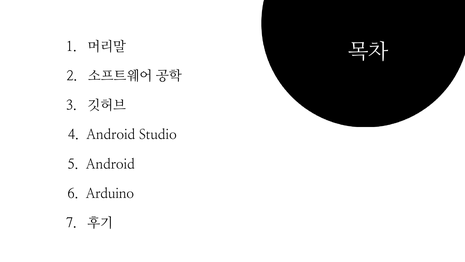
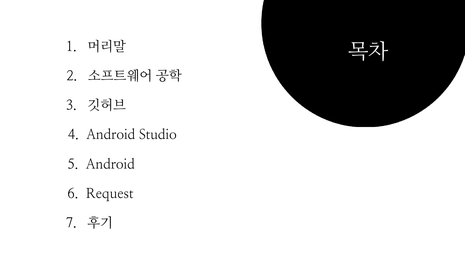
Arduino: Arduino -> Request (110, 193)
